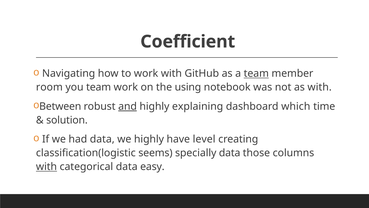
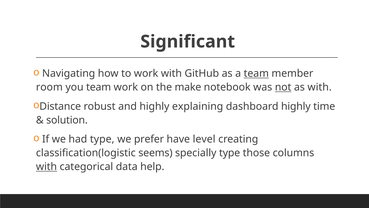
Coefficient: Coefficient -> Significant (188, 42)
using: using -> make (188, 87)
not underline: none -> present (283, 87)
Between: Between -> Distance (60, 106)
and underline: present -> none (128, 106)
dashboard which: which -> highly (296, 106)
had data: data -> type (102, 139)
we highly: highly -> prefer (149, 139)
specially data: data -> type (230, 153)
easy: easy -> help (152, 166)
